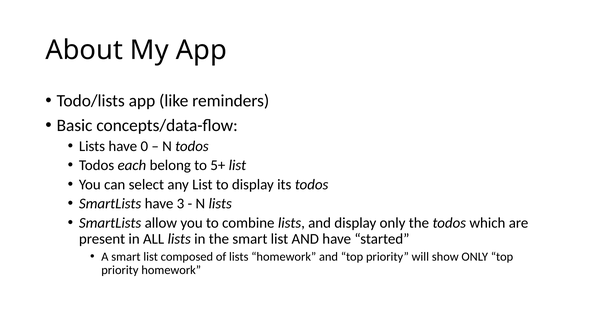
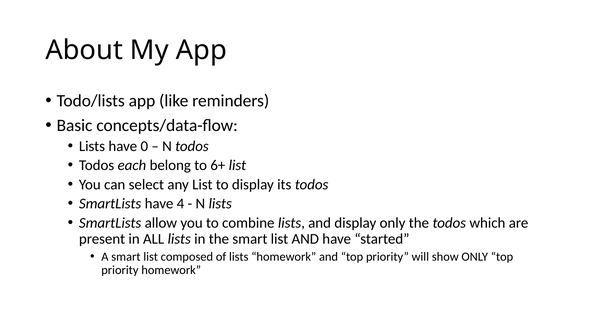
5+: 5+ -> 6+ (218, 165)
3: 3 -> 4 (180, 204)
